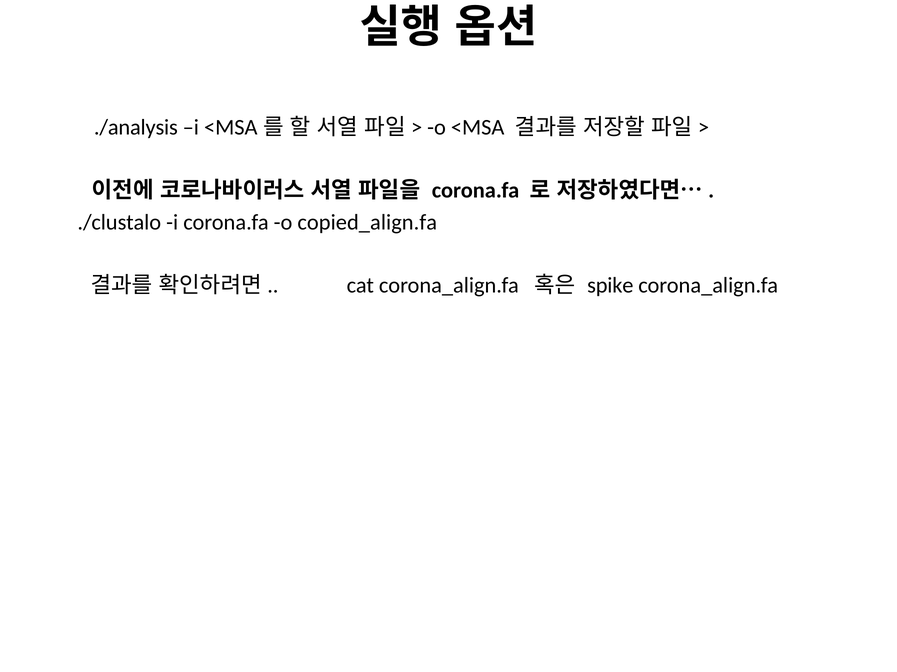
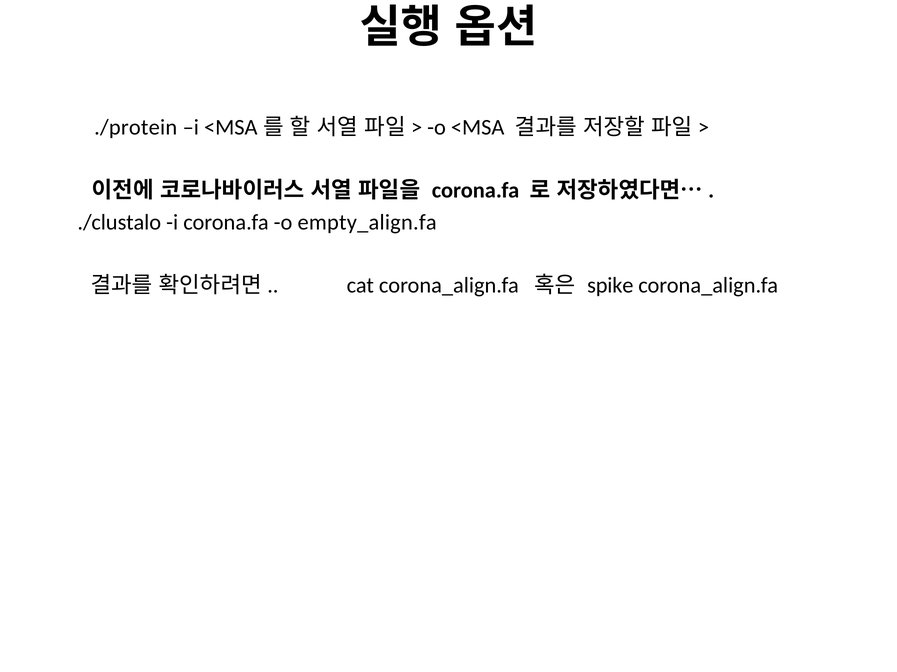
./analysis: ./analysis -> ./protein (136, 127)
copied_align.fa: copied_align.fa -> empty_align.fa (367, 223)
